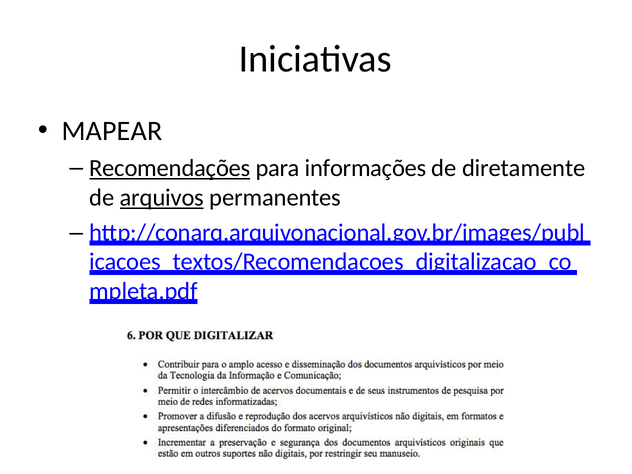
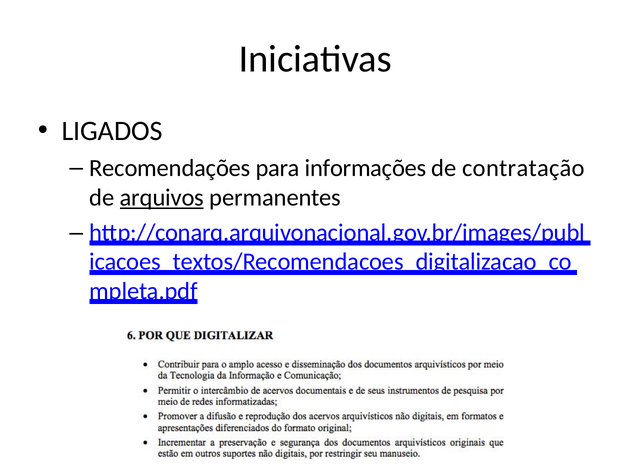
MAPEAR: MAPEAR -> LIGADOS (112, 131)
Recomendações underline: present -> none (170, 168)
diretamente: diretamente -> contratação (523, 168)
